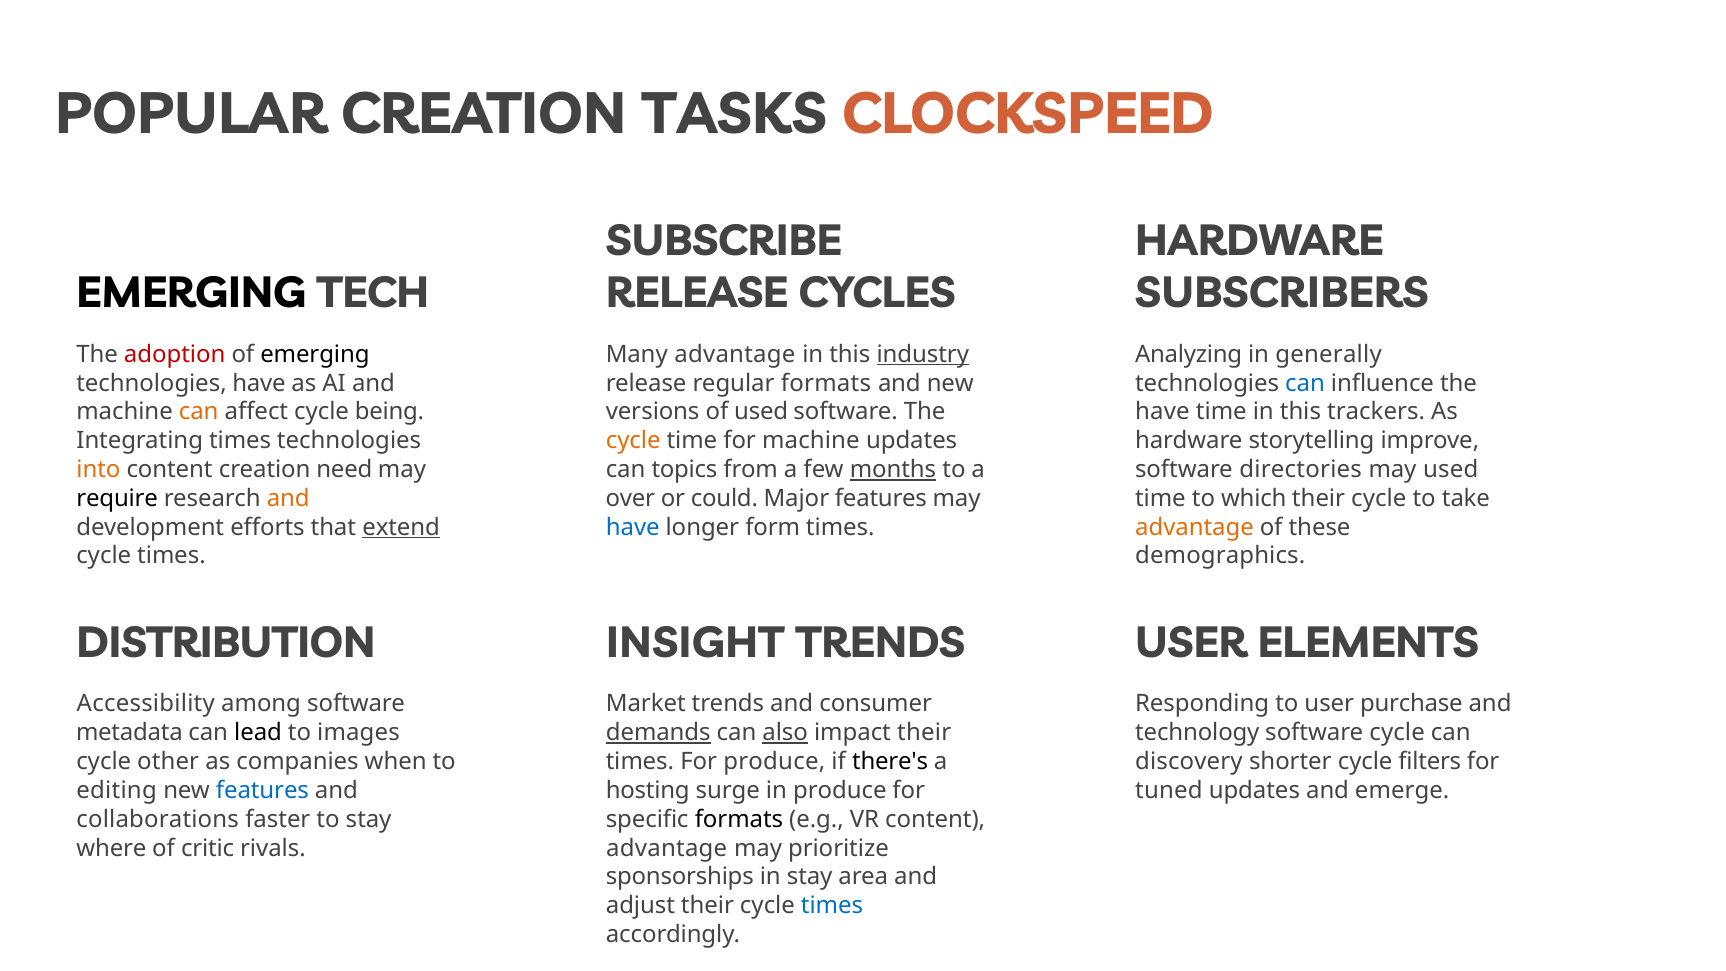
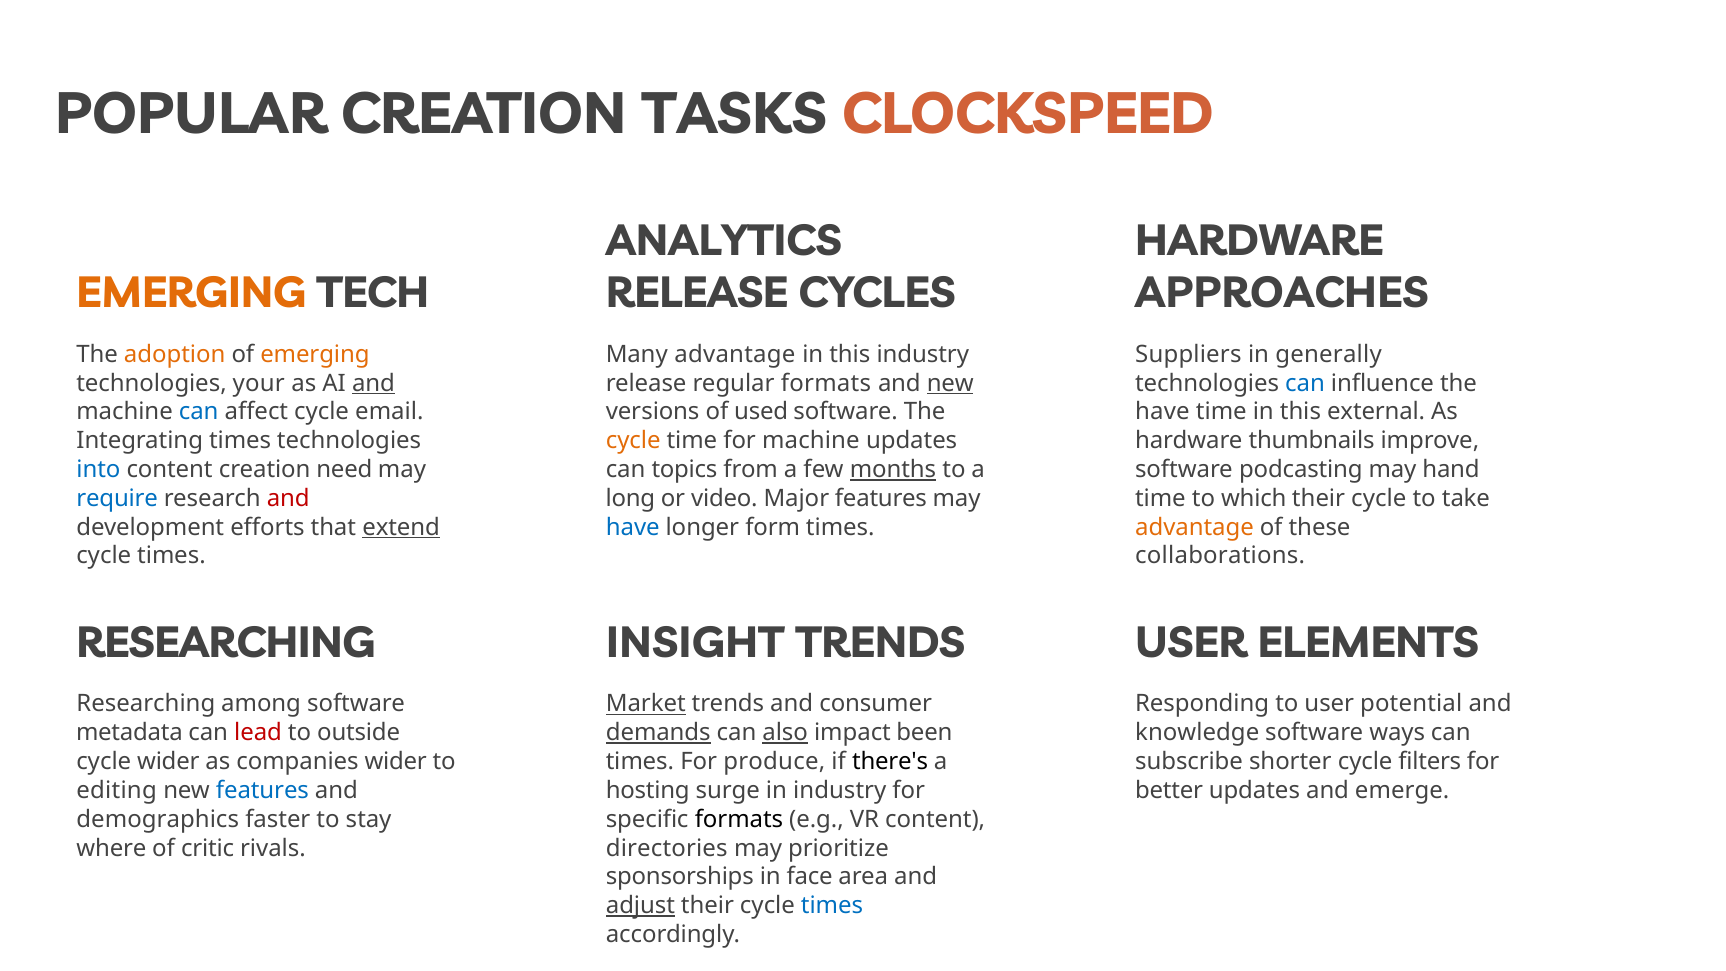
SUBSCRIBE: SUBSCRIBE -> ANALYTICS (724, 241)
EMERGING colour: black -> orange (191, 293)
SUBSCRIBERS: SUBSCRIBERS -> APPROACHES (1282, 293)
adoption colour: red -> orange (175, 354)
emerging colour: black -> orange (315, 354)
industry underline: present -> none (923, 354)
Analyzing: Analyzing -> Suppliers (1188, 354)
technologies have: have -> your (259, 383)
and underline: none -> present (373, 383)
new underline: none -> present (950, 383)
can colour: orange -> blue (199, 412)
being: being -> email (389, 412)
trackers: trackers -> external (1376, 412)
storytelling: storytelling -> thumbnails (1312, 441)
into colour: orange -> blue (98, 470)
directories: directories -> podcasting (1301, 470)
may used: used -> hand (1451, 470)
require colour: black -> blue (117, 498)
and colour: orange -> red (288, 498)
over: over -> long (630, 498)
could: could -> video (724, 498)
demographics: demographics -> collaborations (1220, 556)
DISTRIBUTION: DISTRIBUTION -> RESEARCHING (226, 643)
Accessibility: Accessibility -> Researching (146, 704)
Market underline: none -> present (646, 704)
purchase: purchase -> potential (1411, 704)
lead colour: black -> red (258, 733)
images: images -> outside (359, 733)
impact their: their -> been (924, 733)
technology: technology -> knowledge (1197, 733)
software cycle: cycle -> ways (1397, 733)
cycle other: other -> wider (168, 762)
companies when: when -> wider (396, 762)
discovery: discovery -> subscribe (1189, 762)
in produce: produce -> industry (840, 790)
tuned: tuned -> better (1169, 790)
collaborations: collaborations -> demographics (158, 819)
advantage: advantage -> directories (667, 848)
in stay: stay -> face (810, 877)
adjust underline: none -> present (640, 906)
